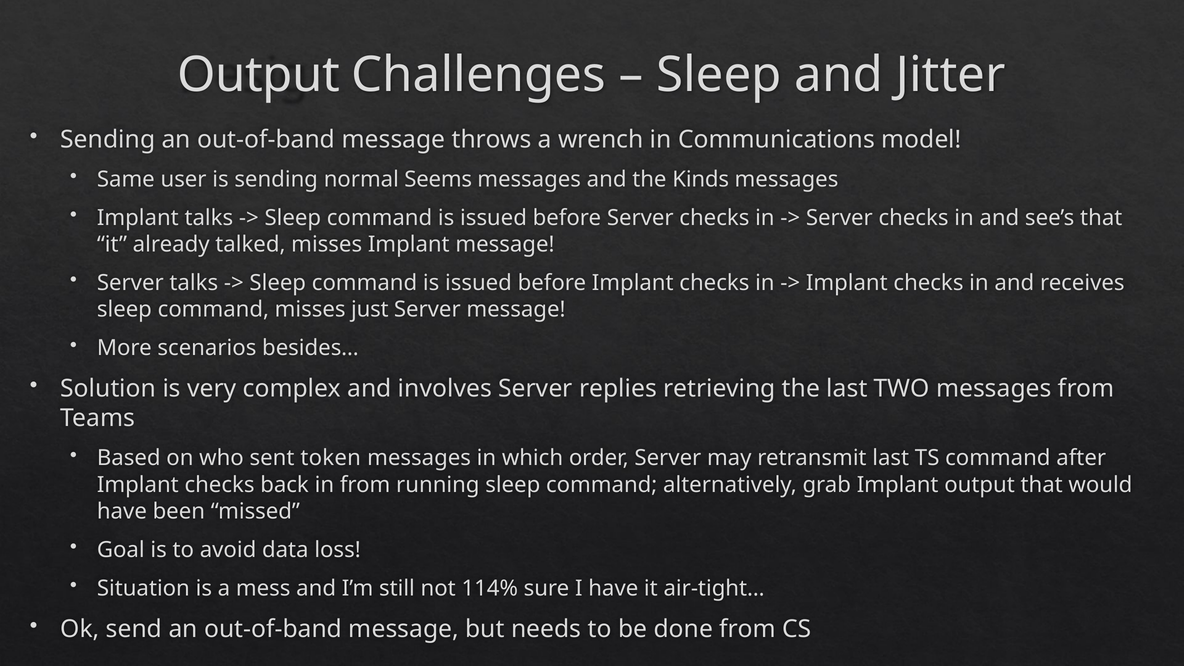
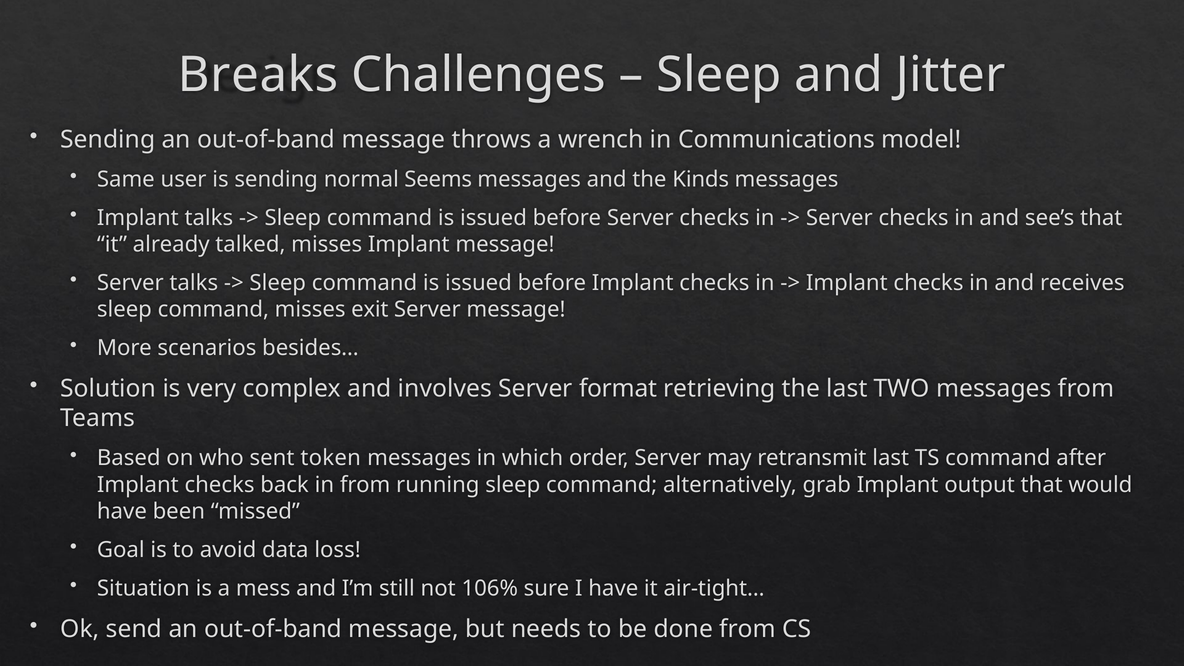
Output: Output -> Breaks (258, 75)
just: just -> exit (370, 309)
replies: replies -> format (618, 389)
114%: 114% -> 106% (490, 588)
